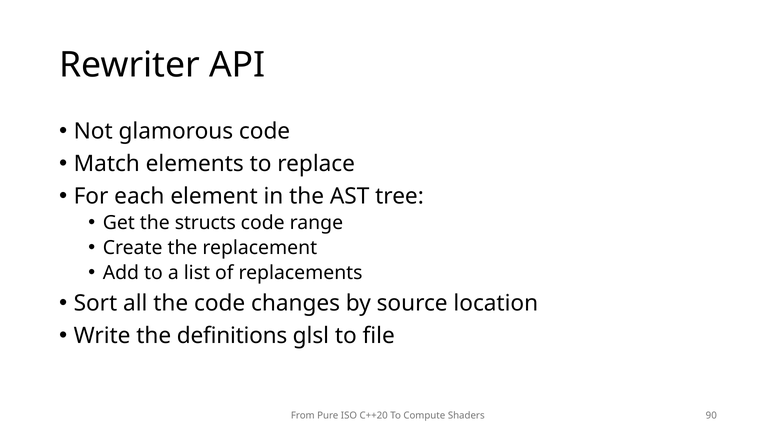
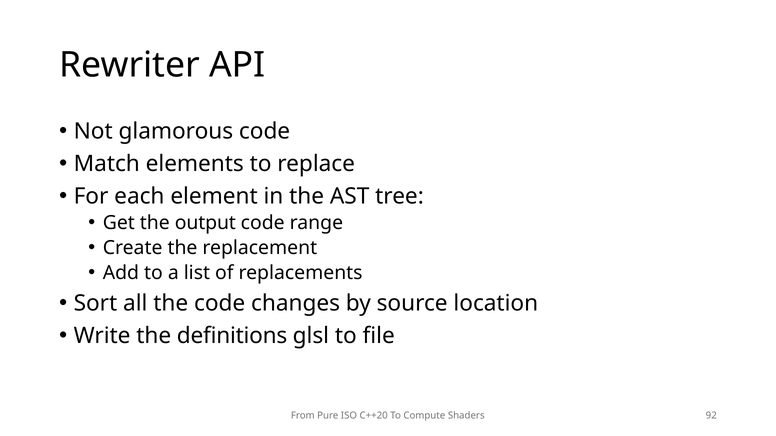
structs: structs -> output (205, 223)
90: 90 -> 92 (711, 416)
